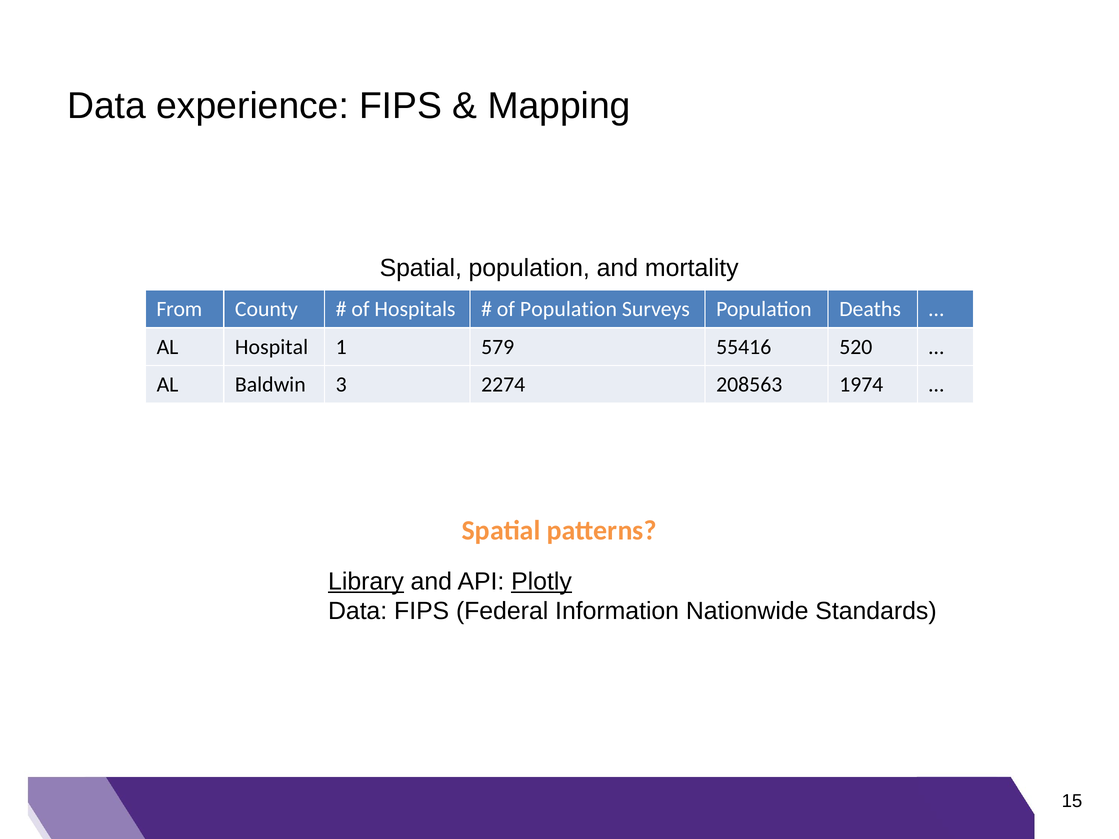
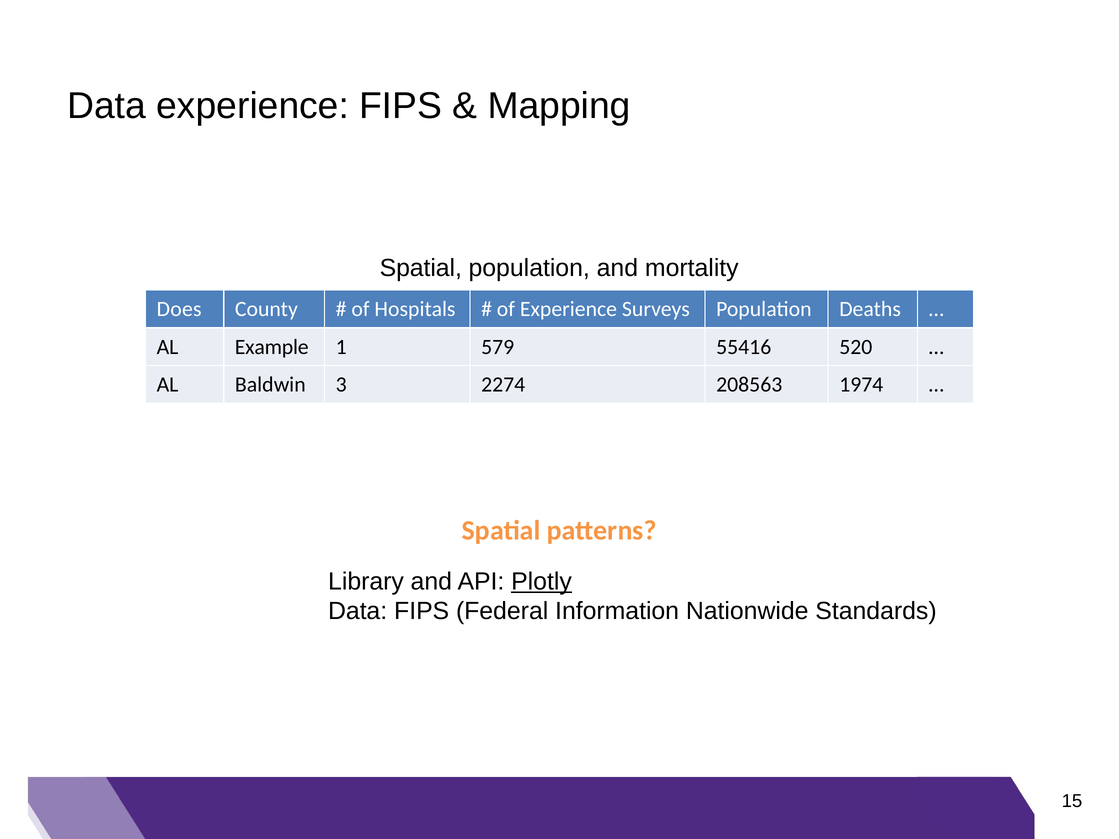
From: From -> Does (179, 309)
of Population: Population -> Experience (569, 309)
Hospital: Hospital -> Example (272, 347)
Library underline: present -> none (366, 582)
